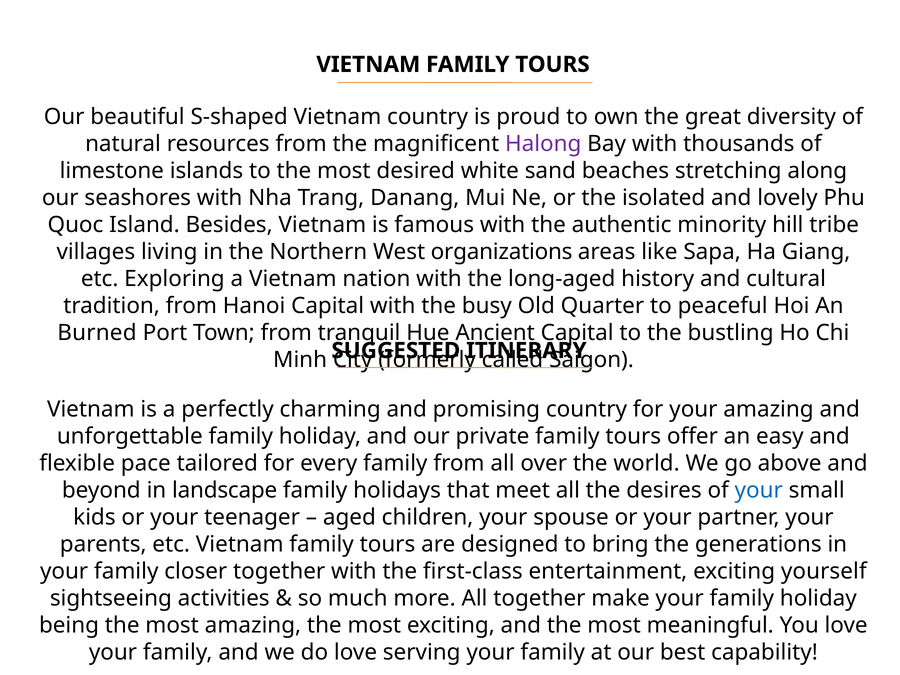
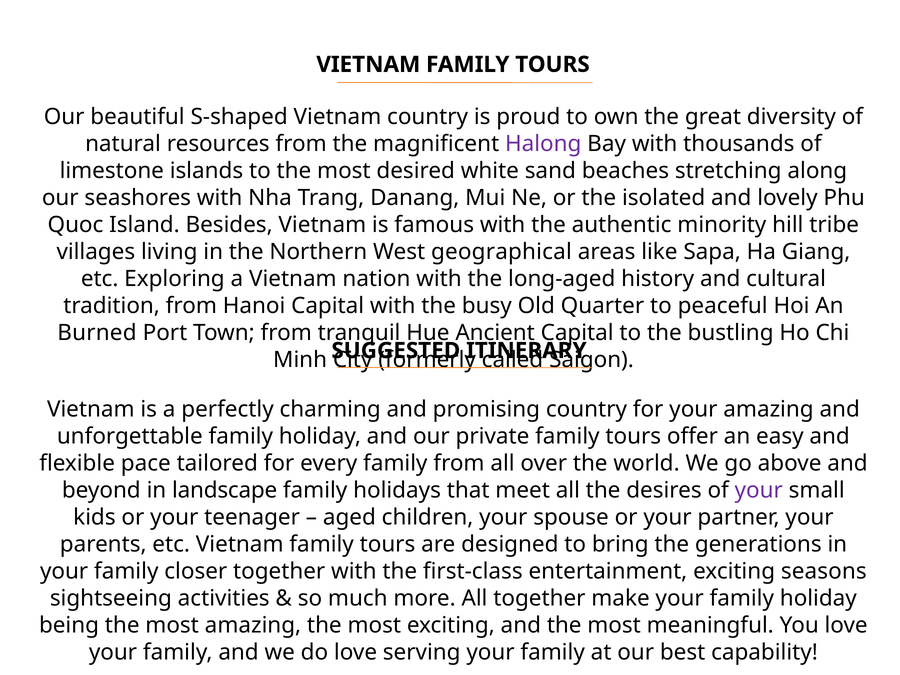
organizations: organizations -> geographical (501, 252)
your colour: blue -> purple (759, 490)
yourself: yourself -> seasons (824, 571)
